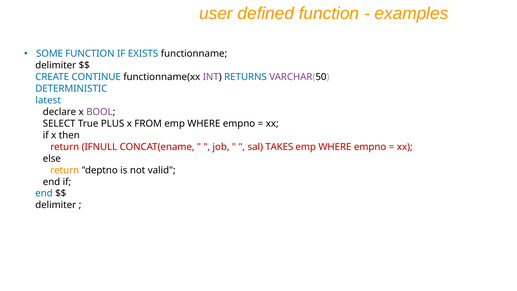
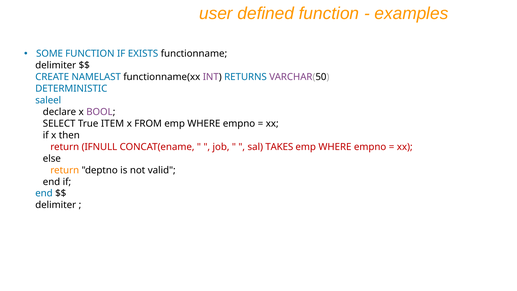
CONTINUE: CONTINUE -> NAMELAST (96, 77)
latest: latest -> saleel (48, 100)
PLUS: PLUS -> ITEM (113, 124)
